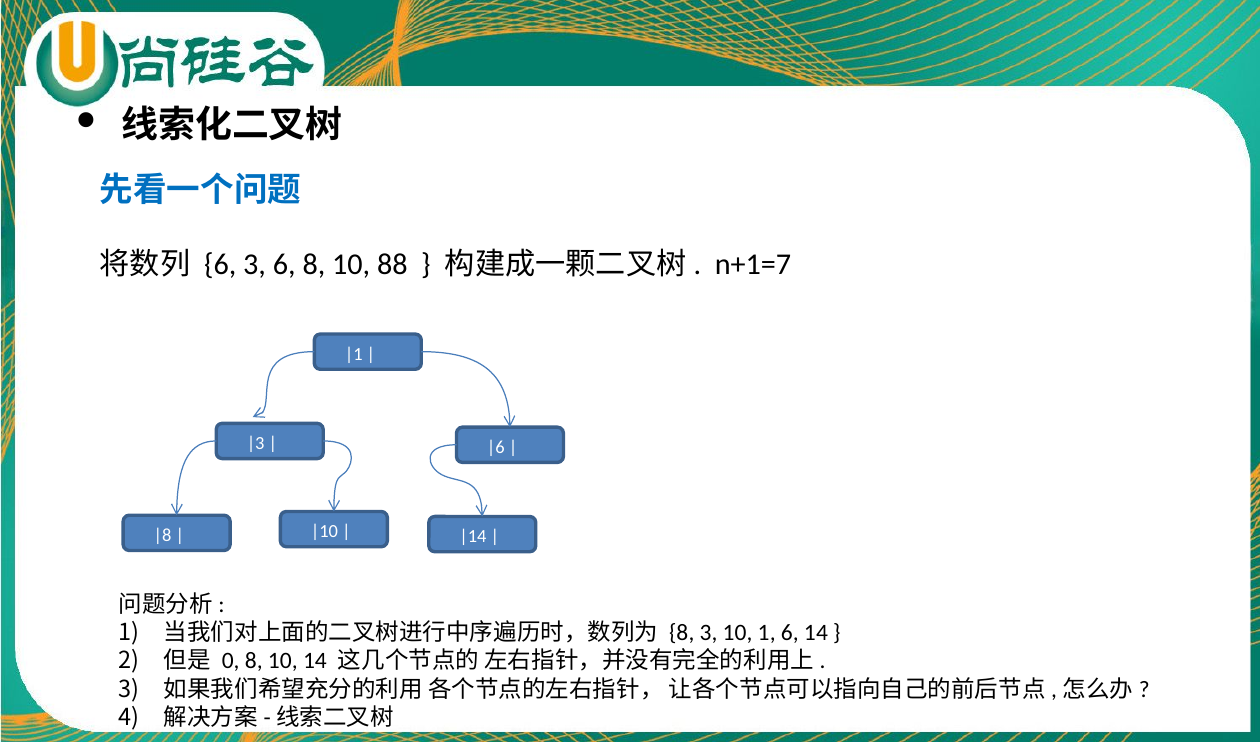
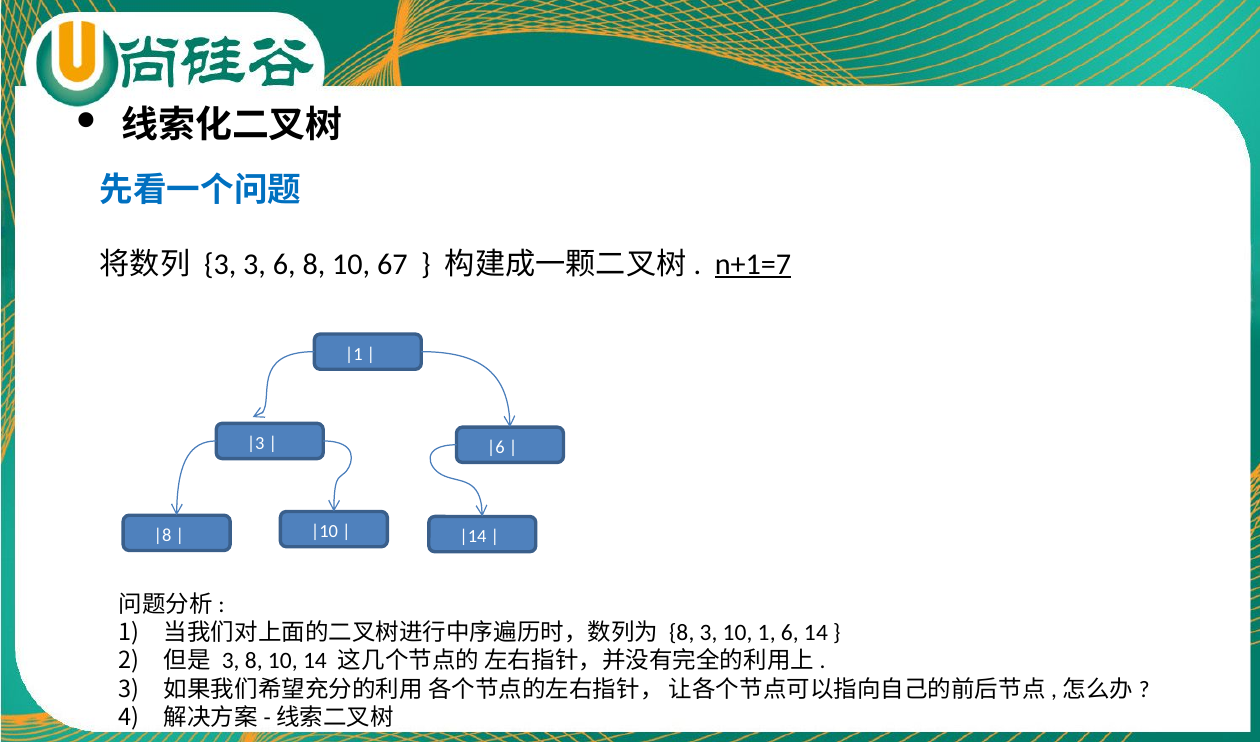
6: 6 -> 3 (220, 264)
88: 88 -> 67 (392, 264)
n+1=7 underline: none -> present (753, 264)
0: 0 -> 3 (231, 661)
